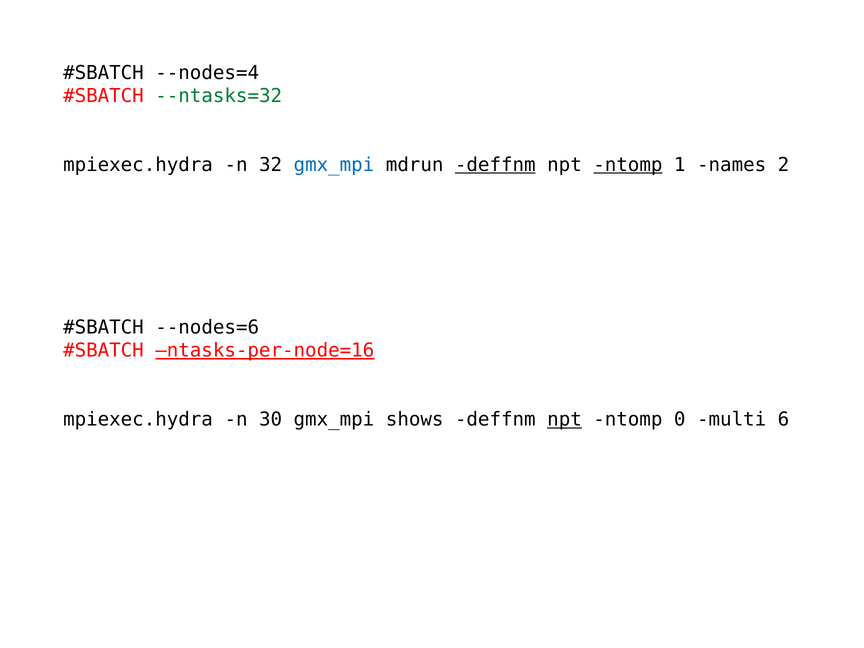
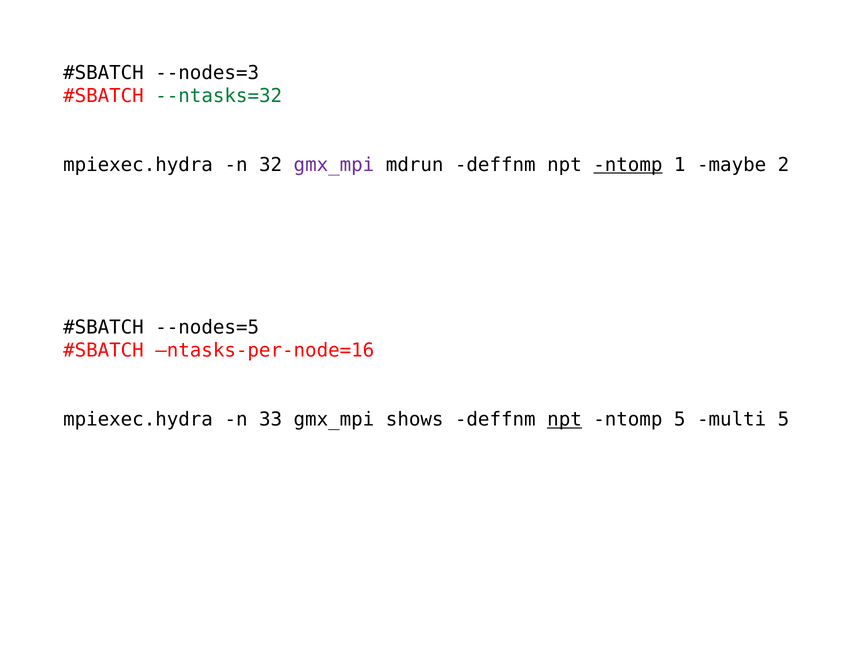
--nodes=4: --nodes=4 -> --nodes=3 (207, 73)
gmx_mpi colour: blue -> purple (334, 165)
deffnm underline: present -> none (495, 165)
names: names -> maybe (732, 165)
--nodes=6: --nodes=6 -> --nodes=5 (207, 327)
ntasks-per-node=16 underline: present -> none (265, 350)
30: 30 -> 33 (271, 420)
ntomp 0: 0 -> 5 (680, 420)
multi 6: 6 -> 5 (783, 420)
